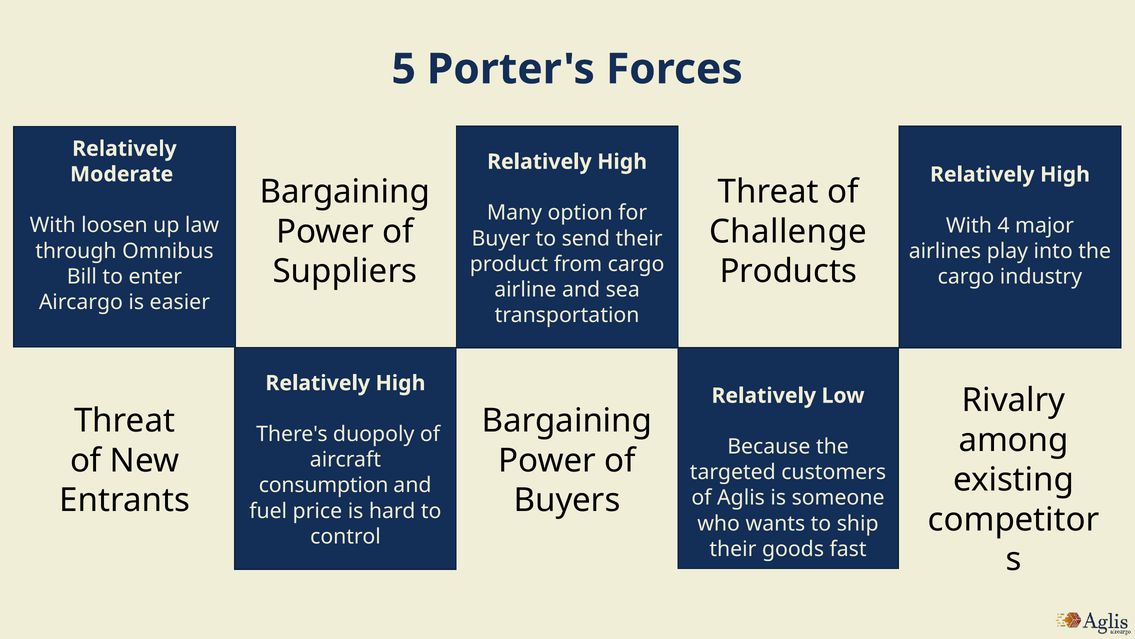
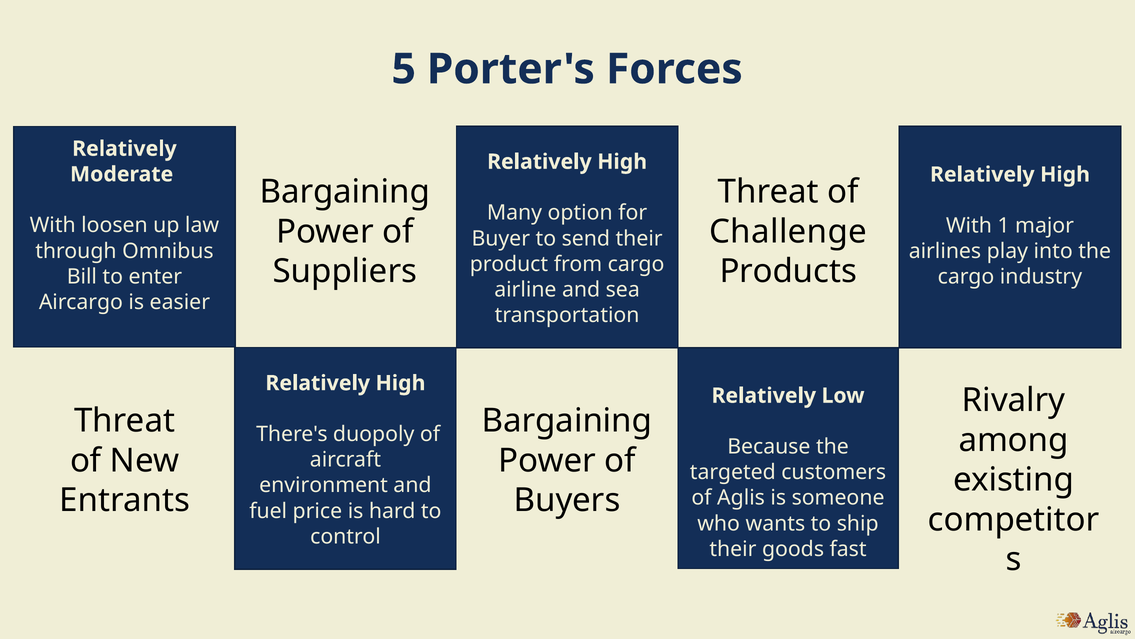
4: 4 -> 1 (1004, 225)
consumption: consumption -> environment (324, 485)
